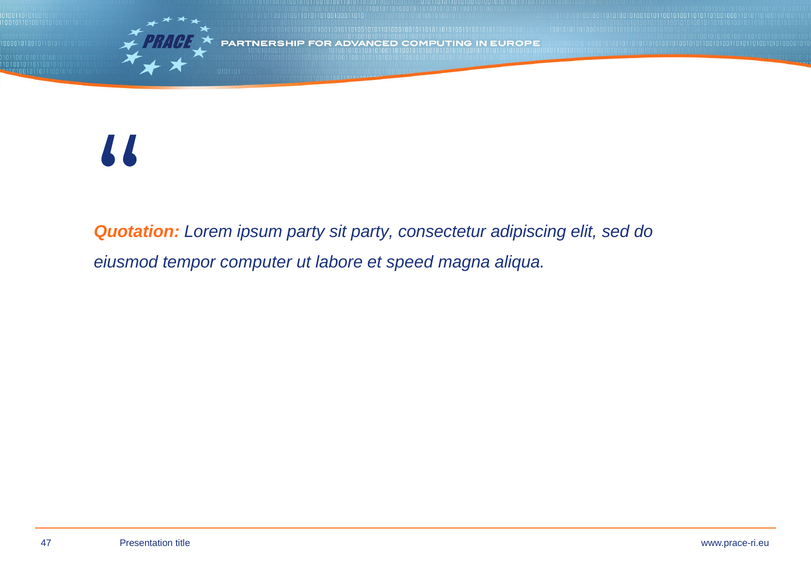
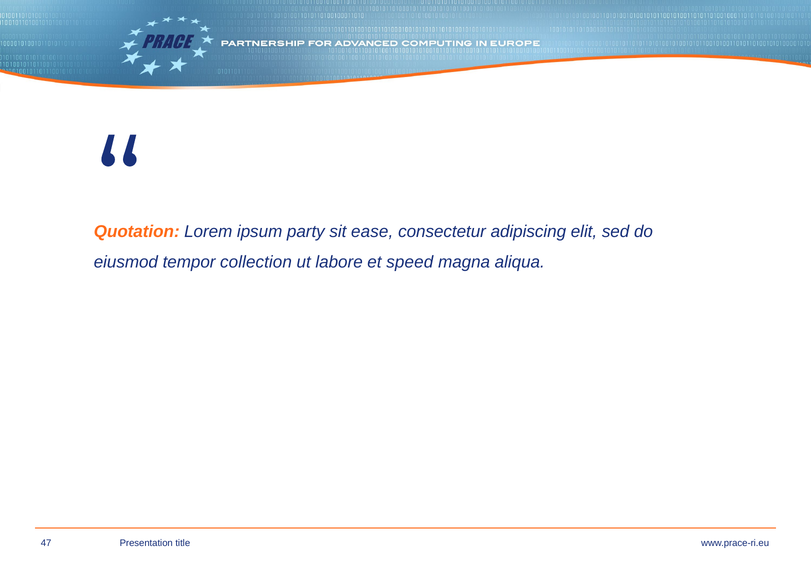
sit party: party -> ease (372, 231)
computer: computer -> collection (256, 262)
